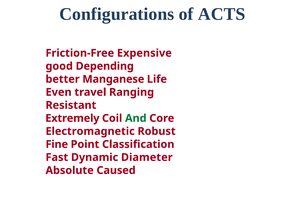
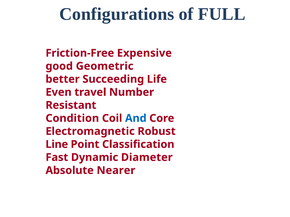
ACTS: ACTS -> FULL (222, 14)
Depending: Depending -> Geometric (105, 66)
Manganese: Manganese -> Succeeding (113, 79)
Ranging: Ranging -> Number (132, 92)
Extremely: Extremely -> Condition (72, 119)
And colour: green -> blue (136, 119)
Fine: Fine -> Line (57, 145)
Caused: Caused -> Nearer (116, 171)
